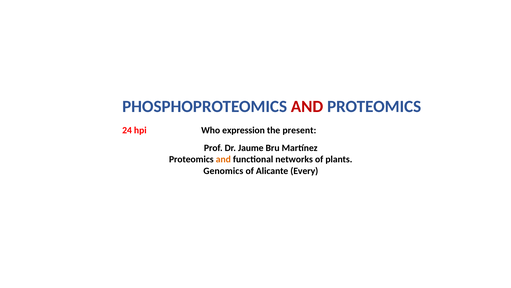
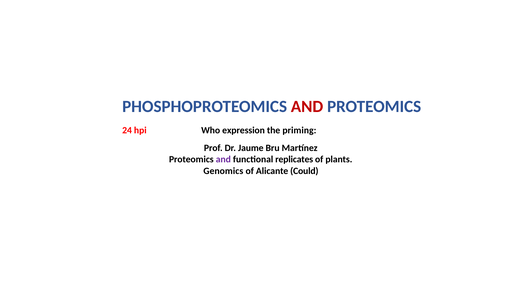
present: present -> priming (299, 130)
and colour: orange -> purple (223, 159)
networks: networks -> replicates (294, 159)
Every: Every -> Could (304, 171)
